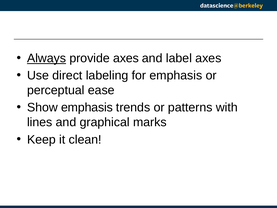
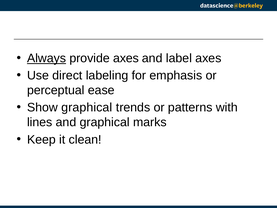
Show emphasis: emphasis -> graphical (87, 107)
